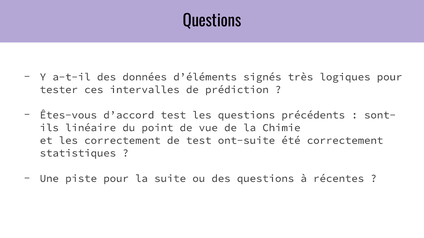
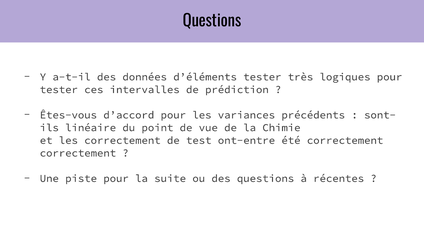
d’éléments signés: signés -> tester (262, 77)
d’accord test: test -> pour (173, 115)
les questions: questions -> variances (246, 115)
ont-suite: ont-suite -> ont-entre (246, 141)
statistiques: statistiques -> correctement (78, 153)
